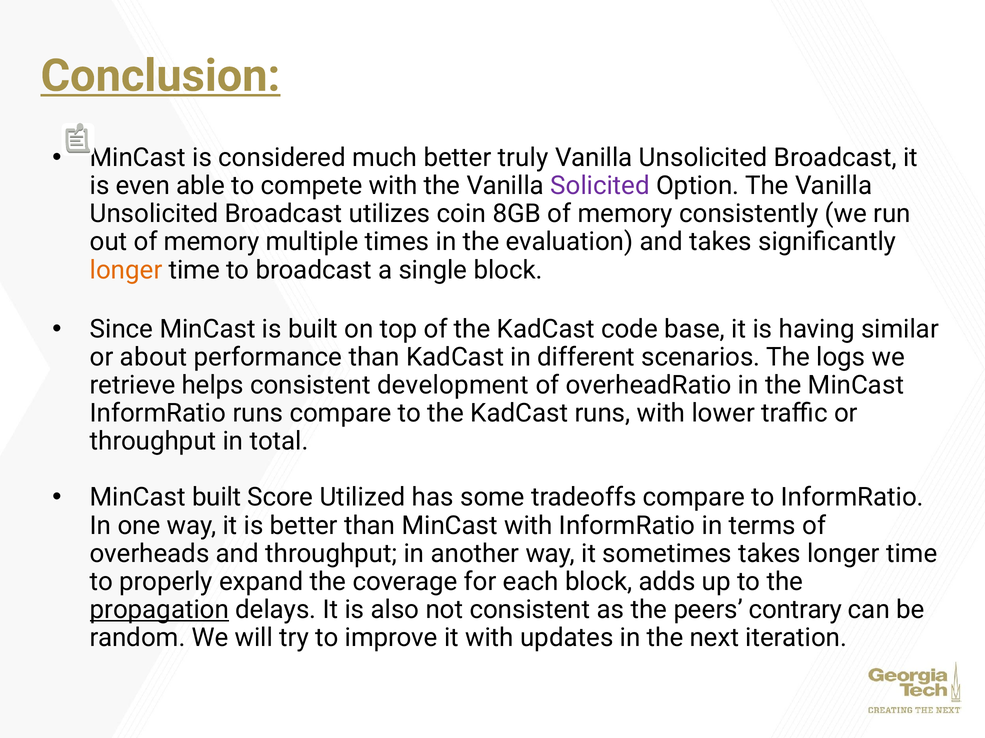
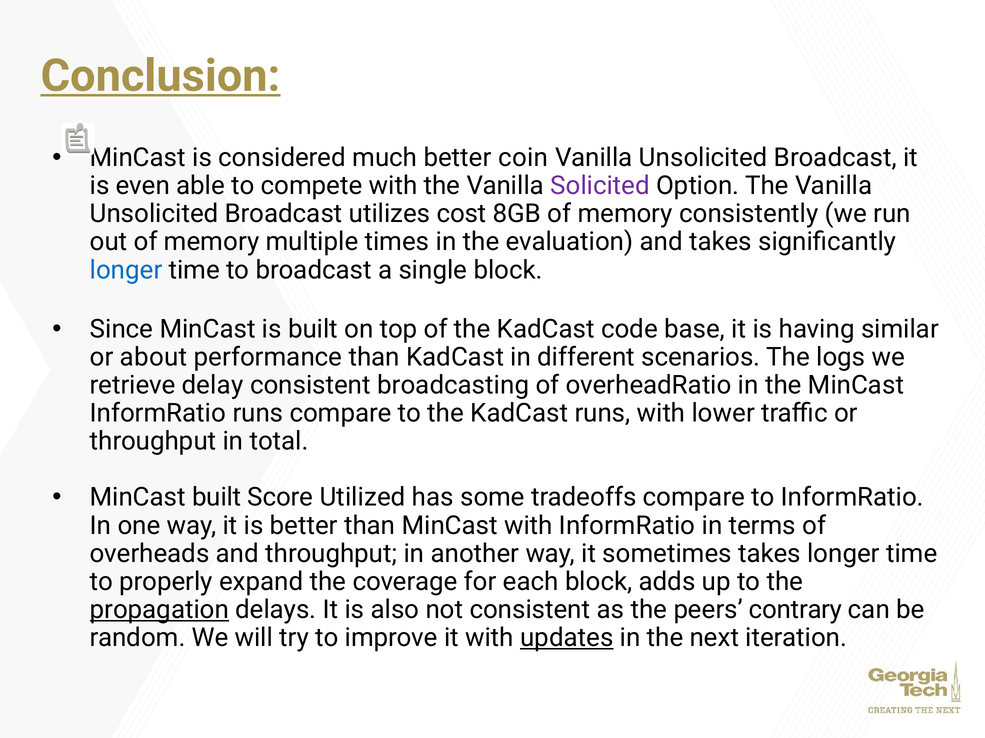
truly: truly -> coin (523, 158)
coin: coin -> cost (462, 214)
longer colour: orange -> blue (126, 270)
helps: helps -> delay (213, 386)
development: development -> broadcasting (453, 386)
updates underline: none -> present (567, 638)
